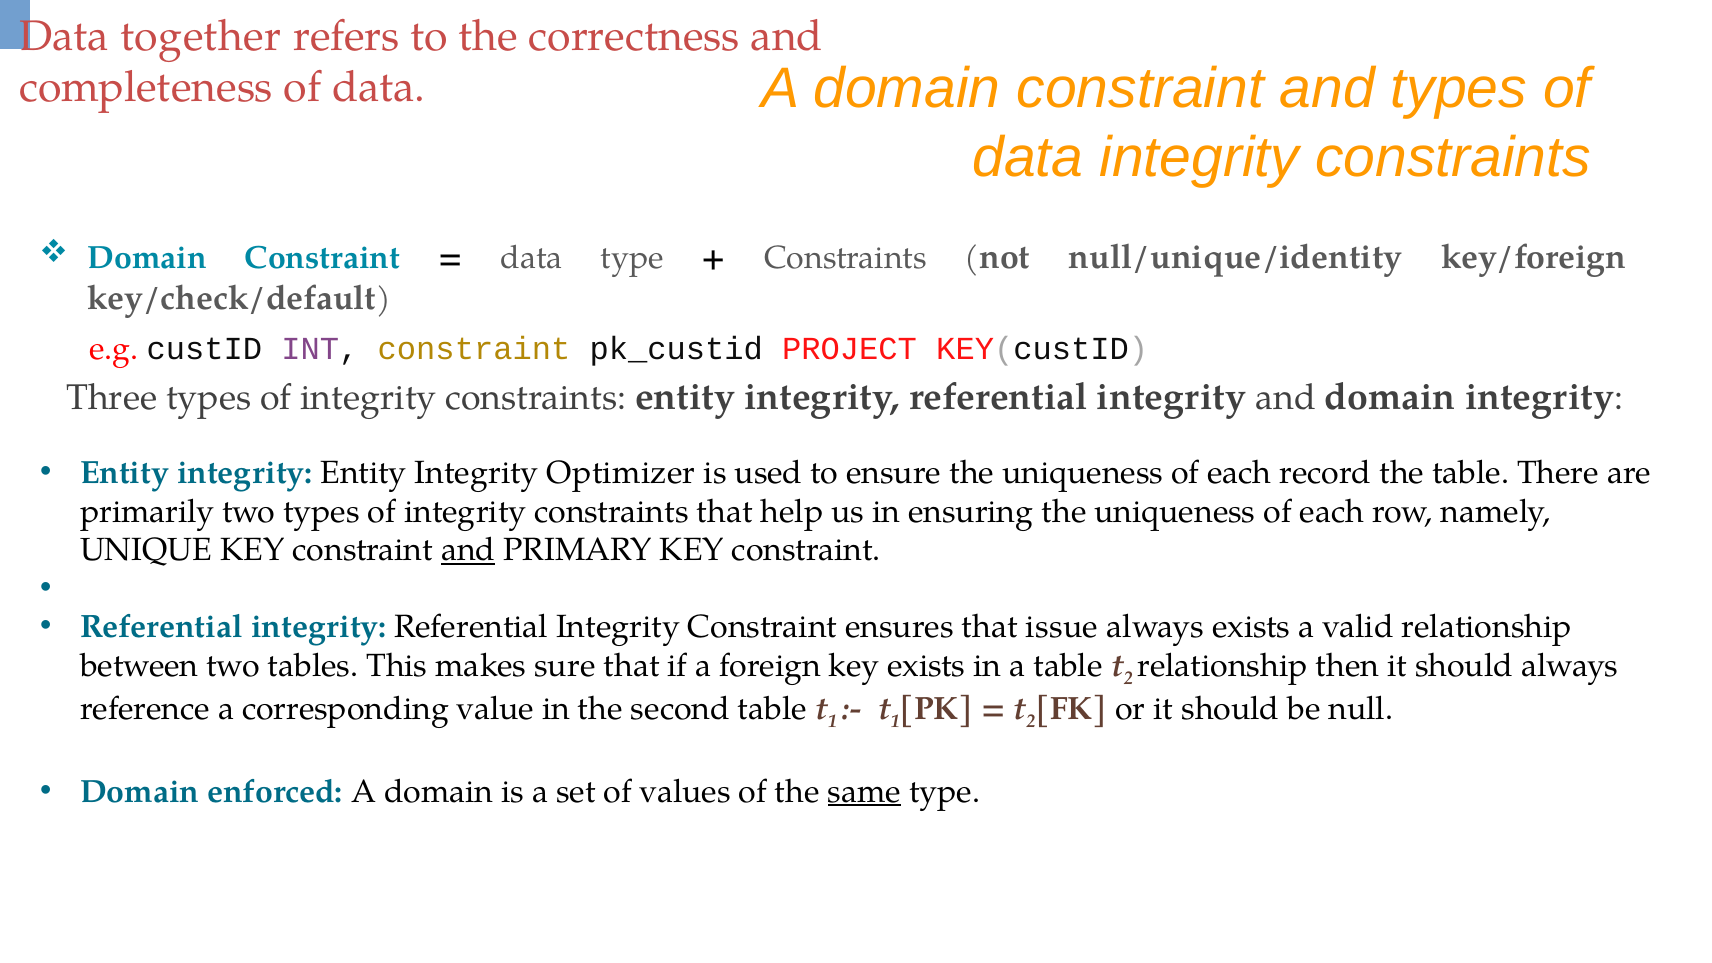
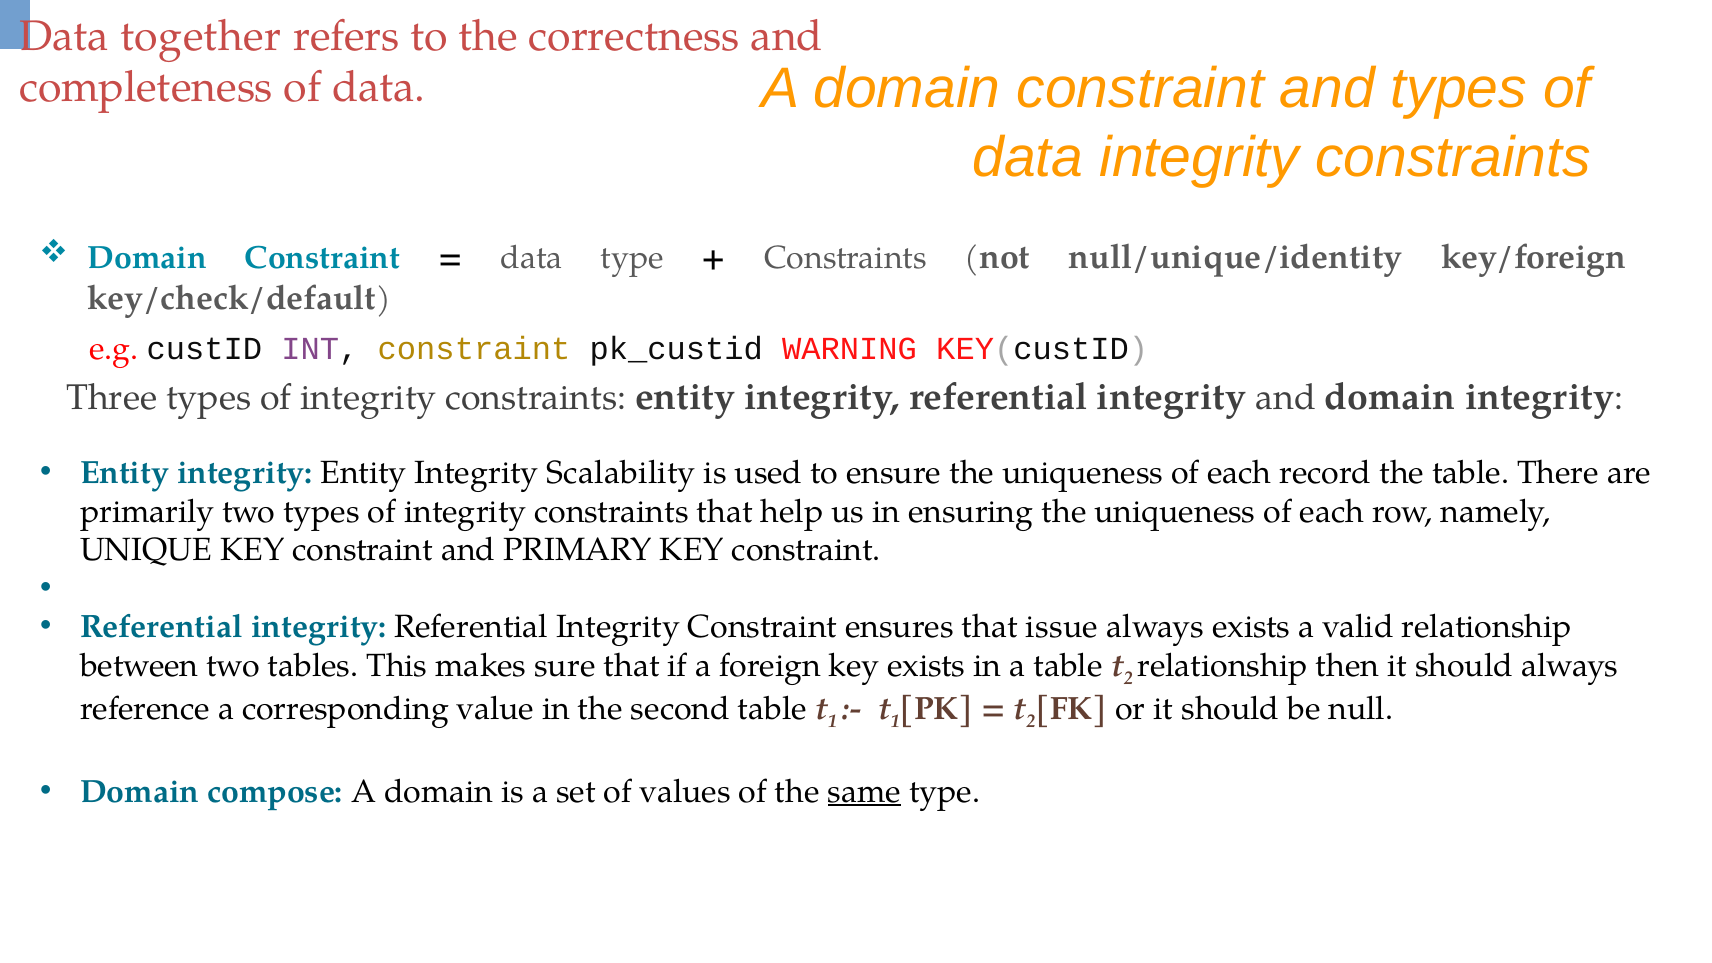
PROJECT: PROJECT -> WARNING (850, 348)
Optimizer: Optimizer -> Scalability (621, 473)
and underline: present -> none (468, 550)
enforced: enforced -> compose (275, 792)
